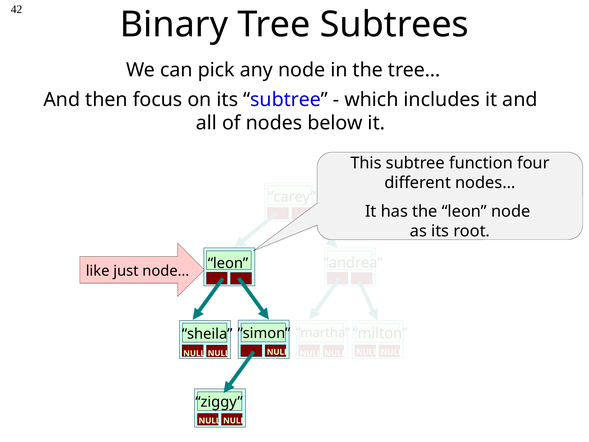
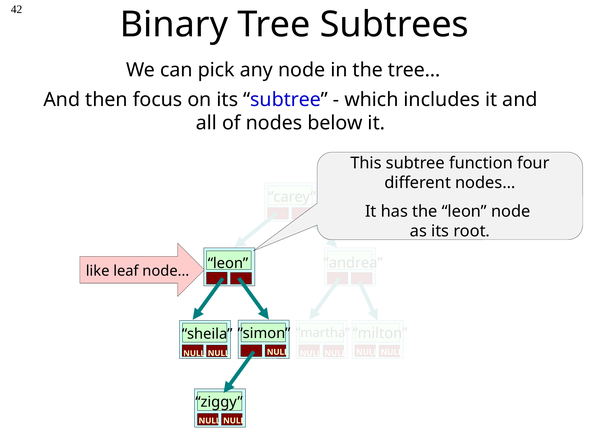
just: just -> leaf (126, 271)
